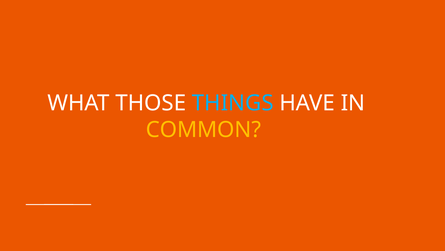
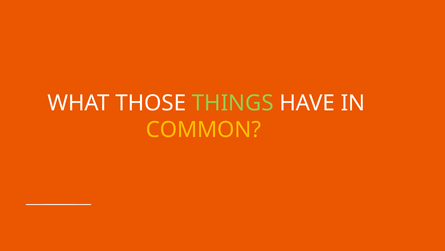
THINGS colour: light blue -> light green (233, 103)
